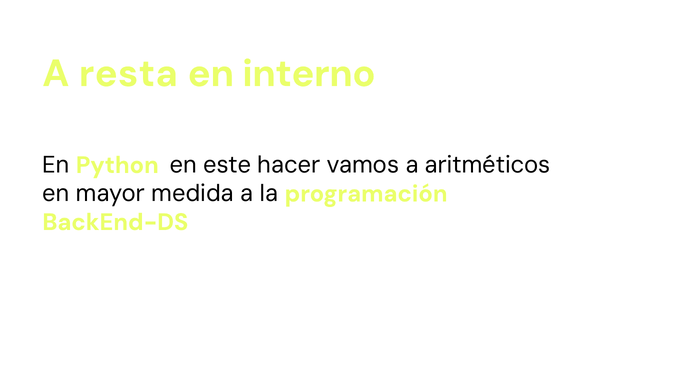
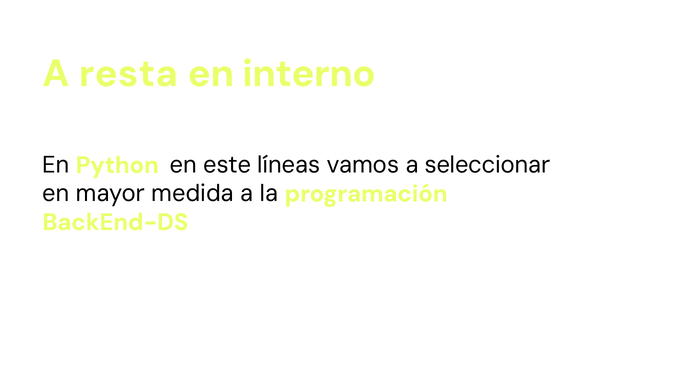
hacer: hacer -> líneas (289, 165)
aritméticos: aritméticos -> seleccionar (488, 165)
